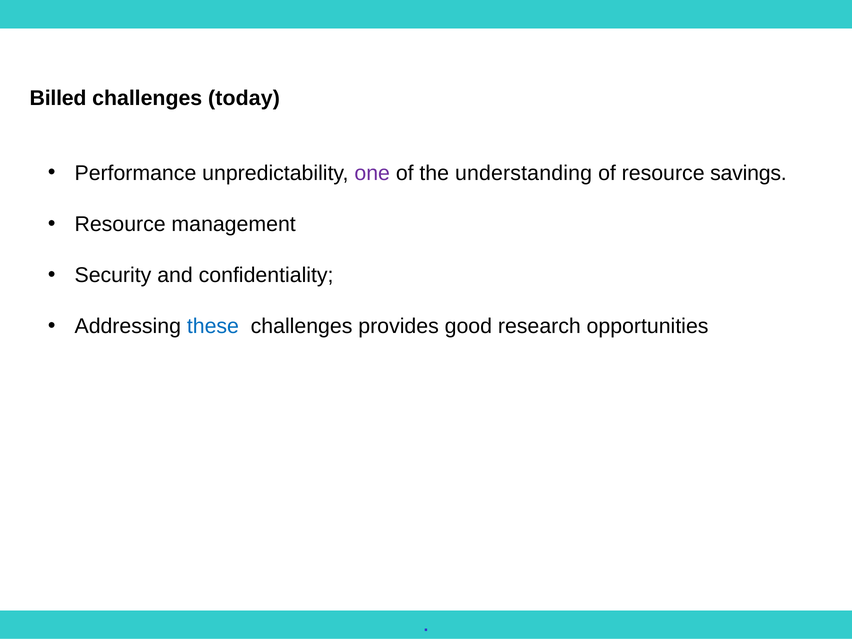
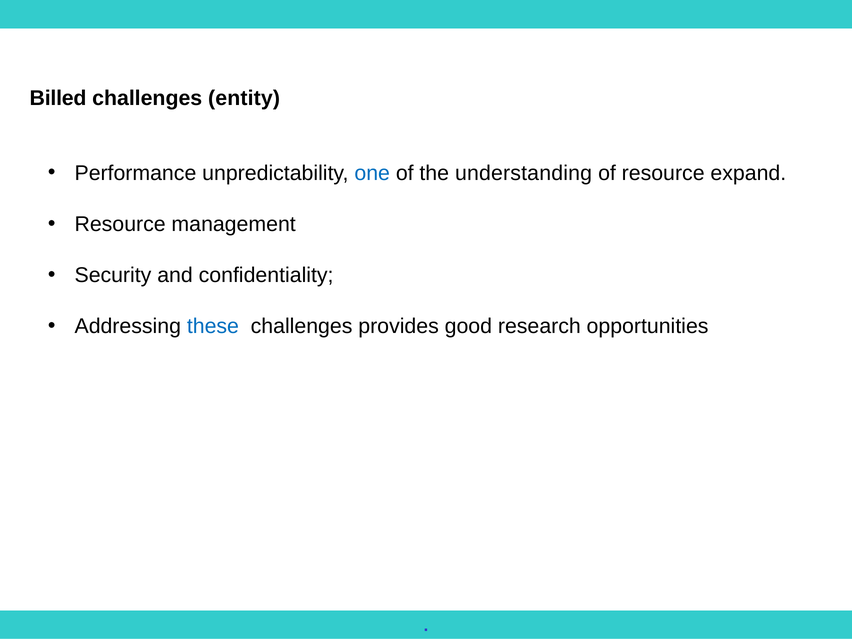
today: today -> entity (244, 98)
one colour: purple -> blue (372, 173)
savings: savings -> expand (748, 173)
